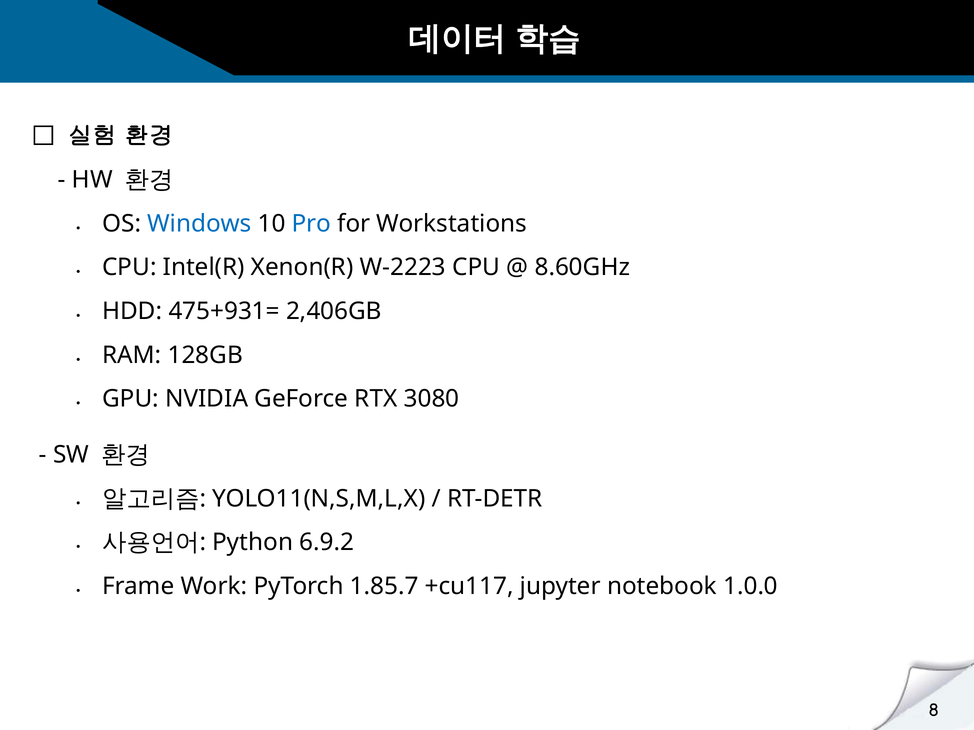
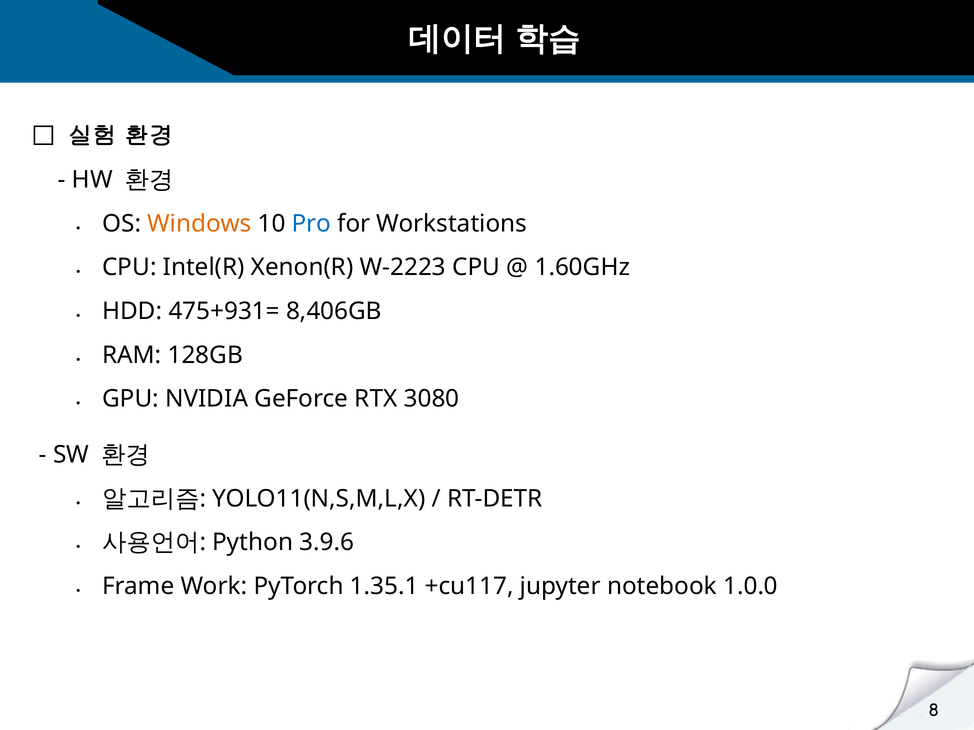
Windows colour: blue -> orange (199, 224)
8.60GHz: 8.60GHz -> 1.60GHz (582, 268)
2,406GB: 2,406GB -> 8,406GB (334, 311)
6.9.2: 6.9.2 -> 3.9.6 (327, 543)
1.85.7: 1.85.7 -> 1.35.1 (384, 586)
